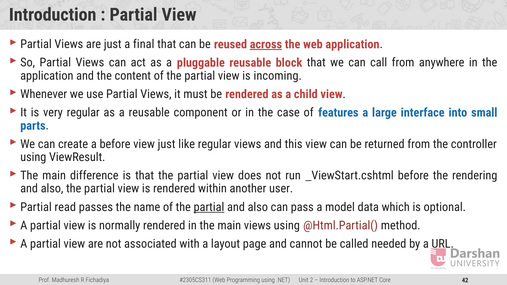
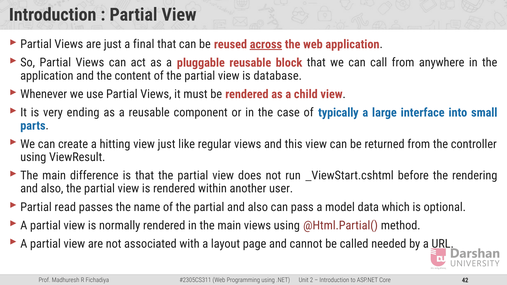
incoming: incoming -> database (278, 76)
very regular: regular -> ending (83, 113)
features: features -> typically (338, 113)
a before: before -> hitting (115, 144)
partial underline: present -> none (209, 207)
